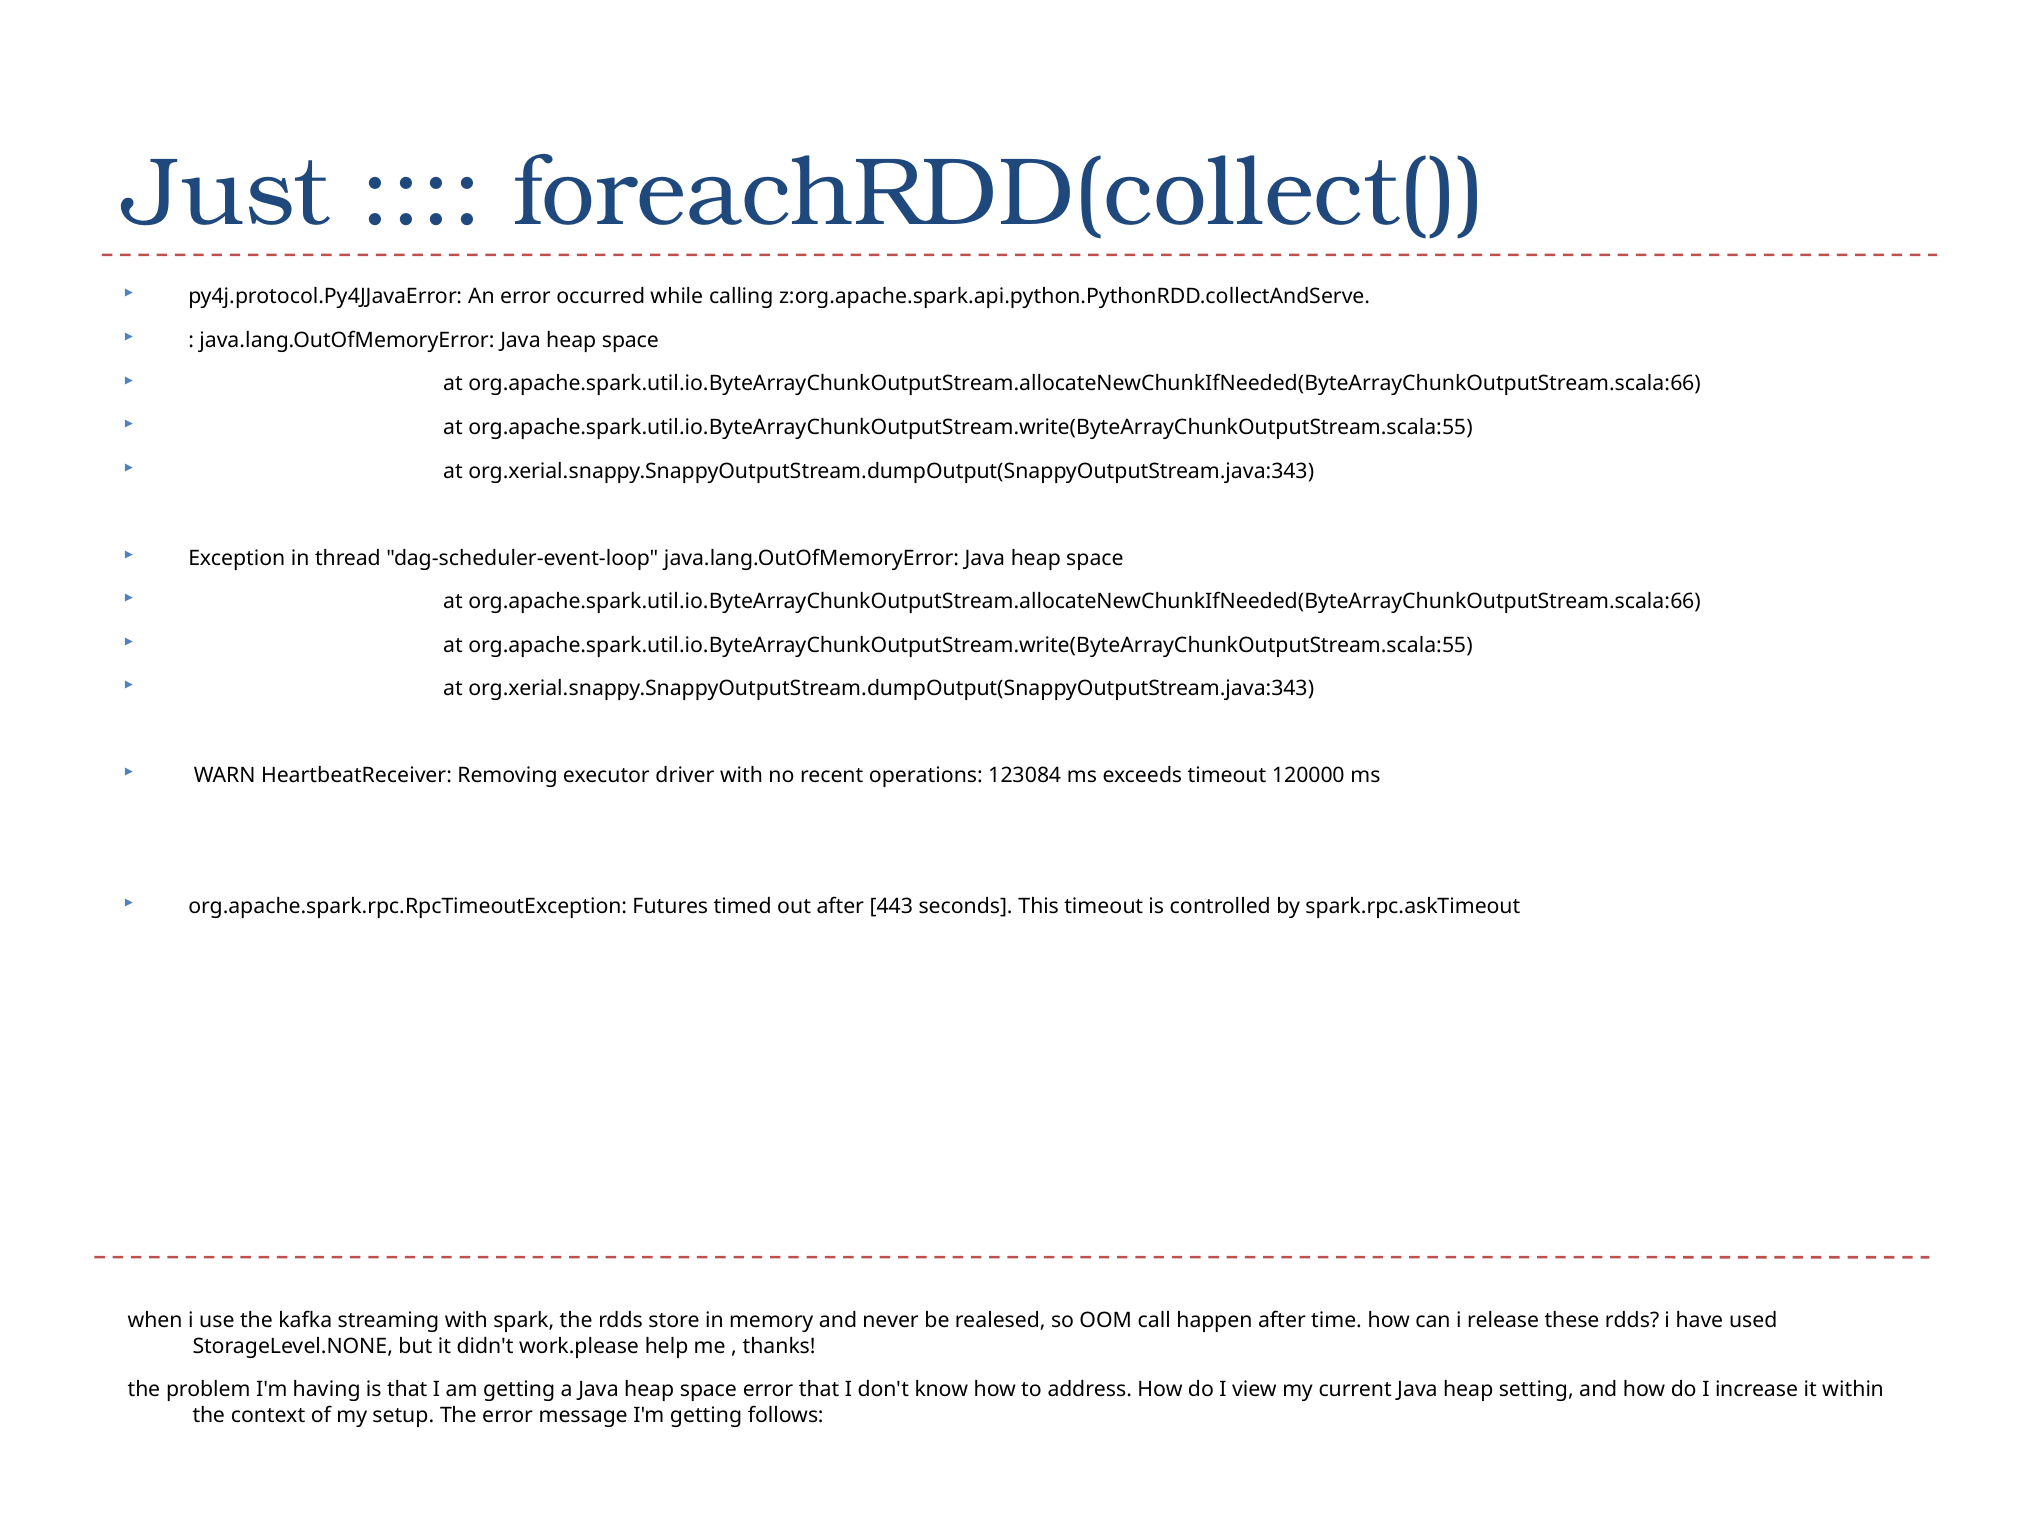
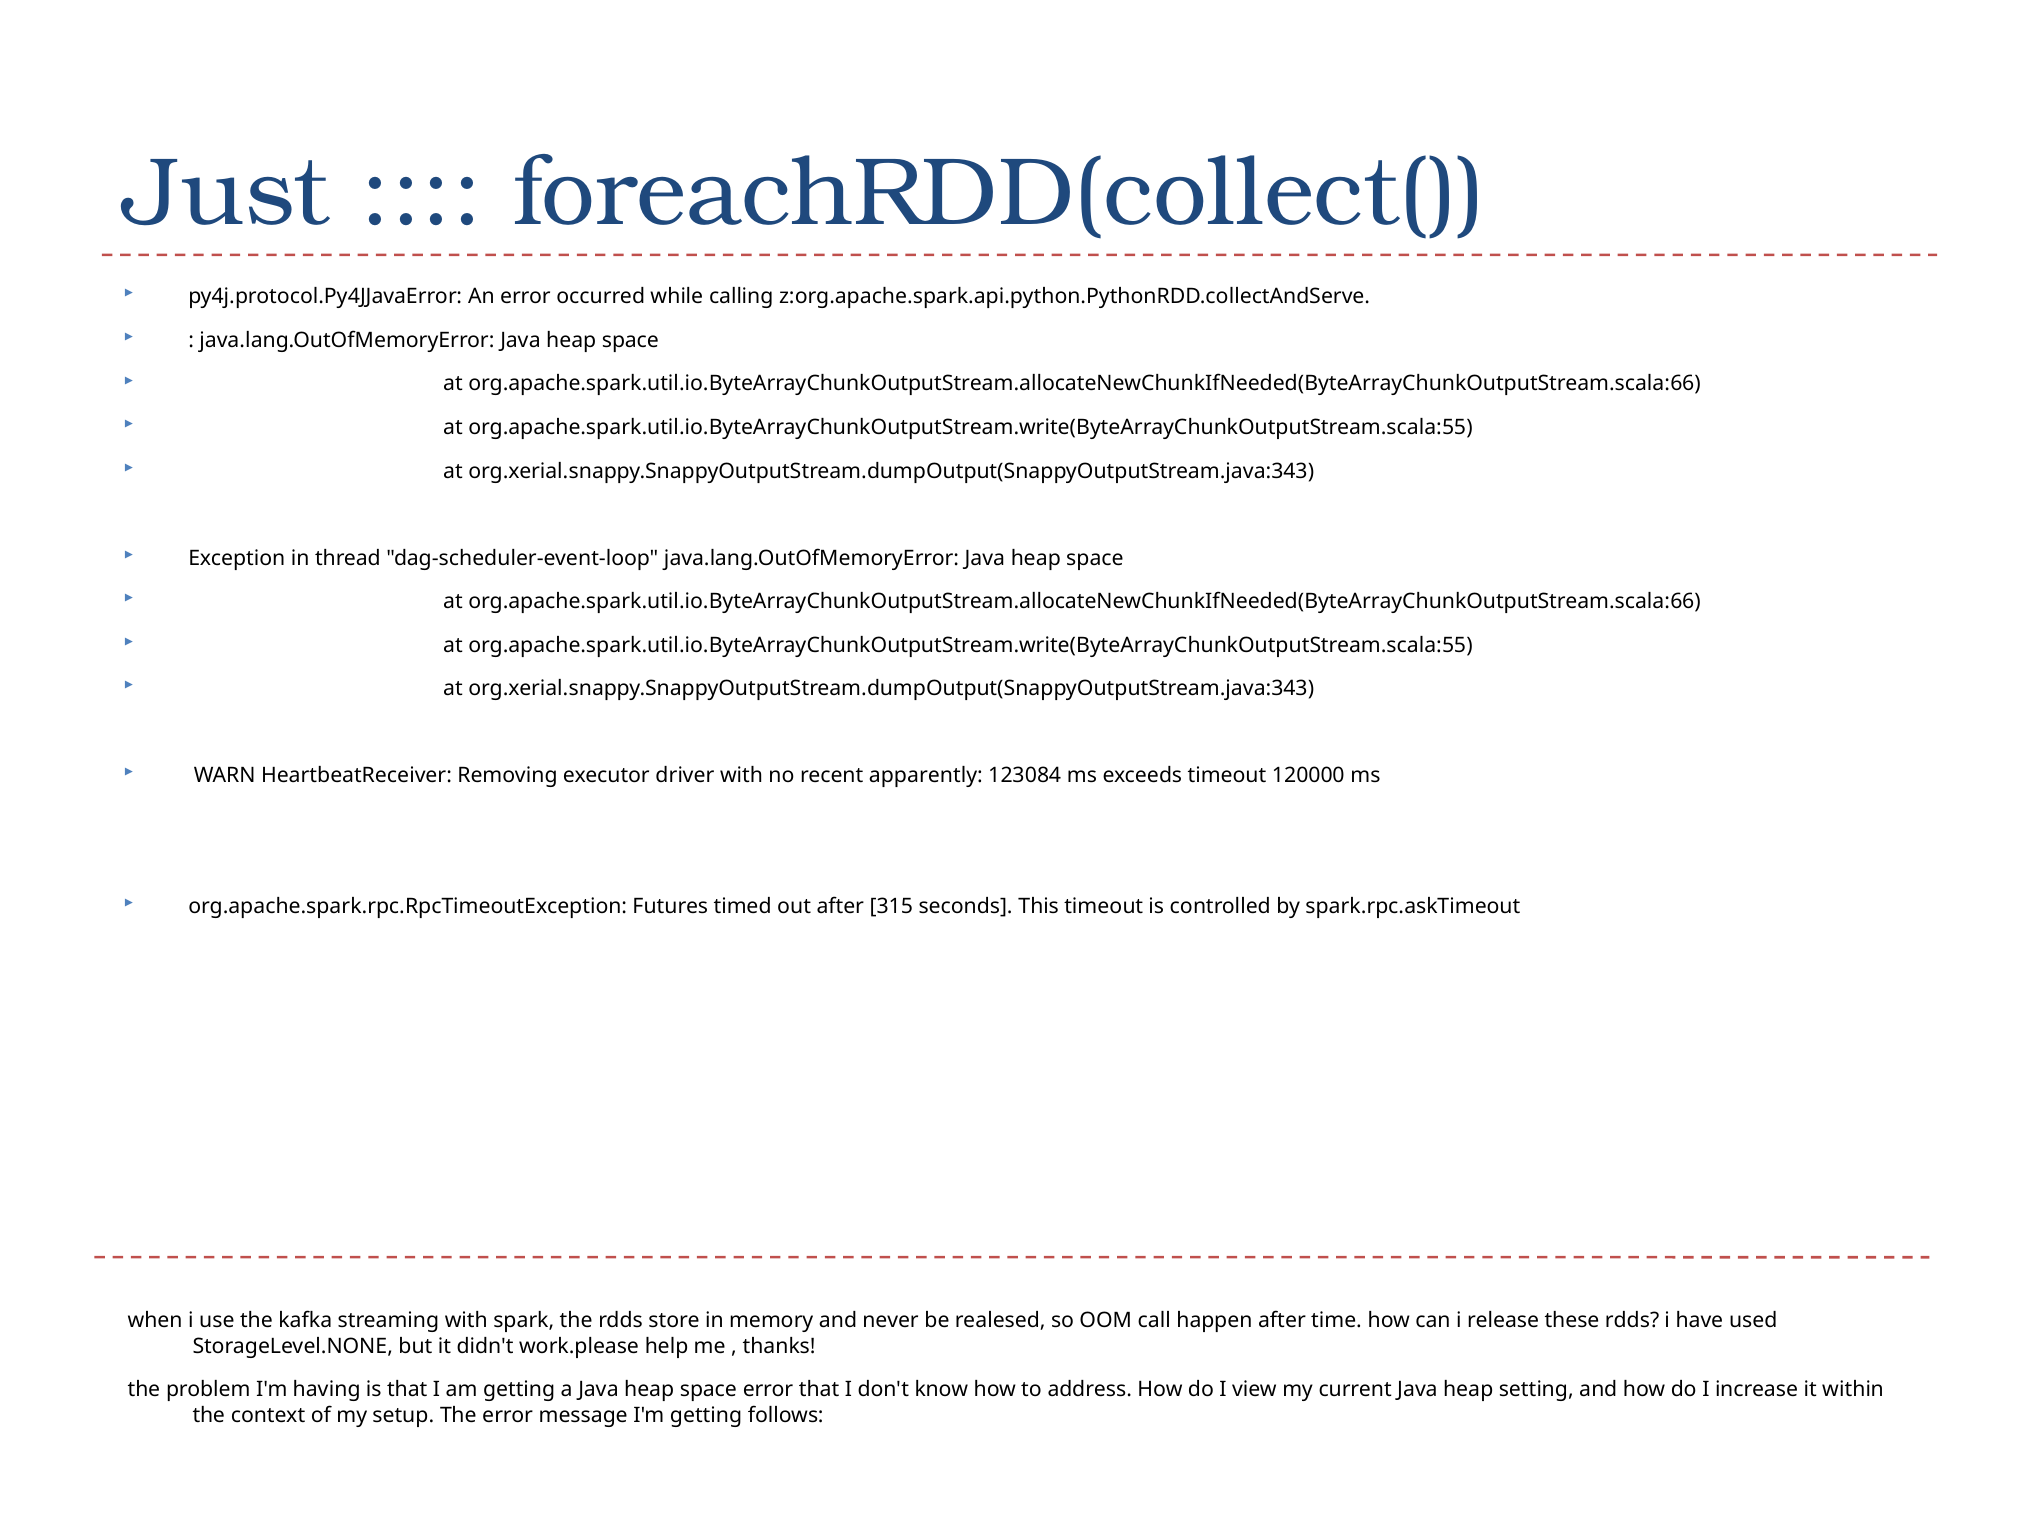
operations: operations -> apparently (926, 776)
443: 443 -> 315 (891, 907)
